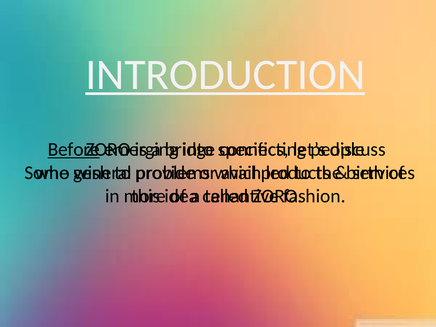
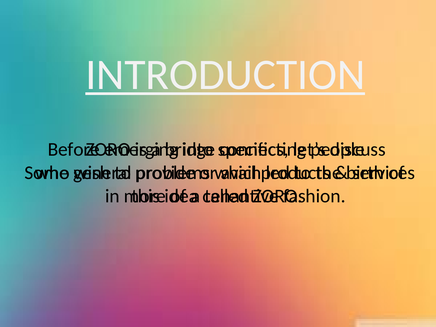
Before underline: present -> none (74, 149)
